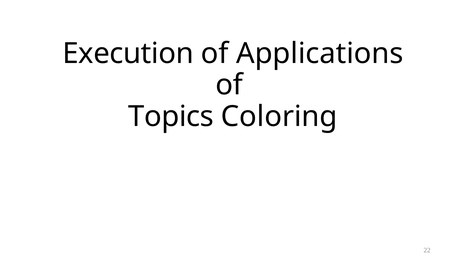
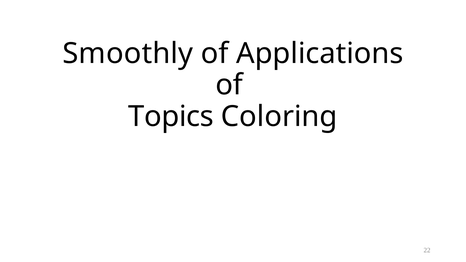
Execution: Execution -> Smoothly (128, 54)
